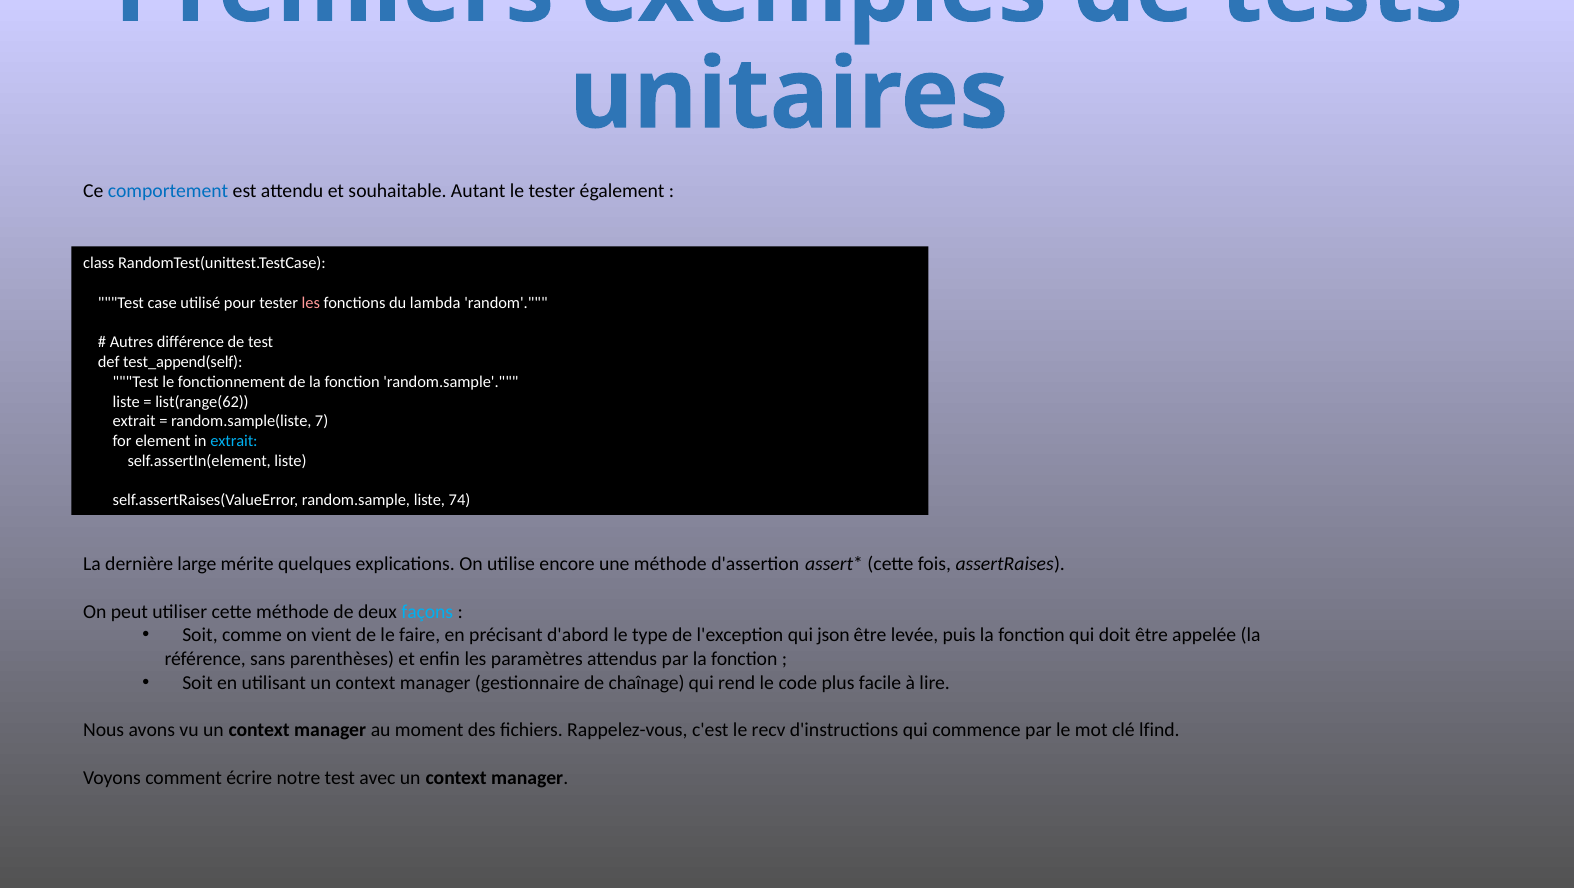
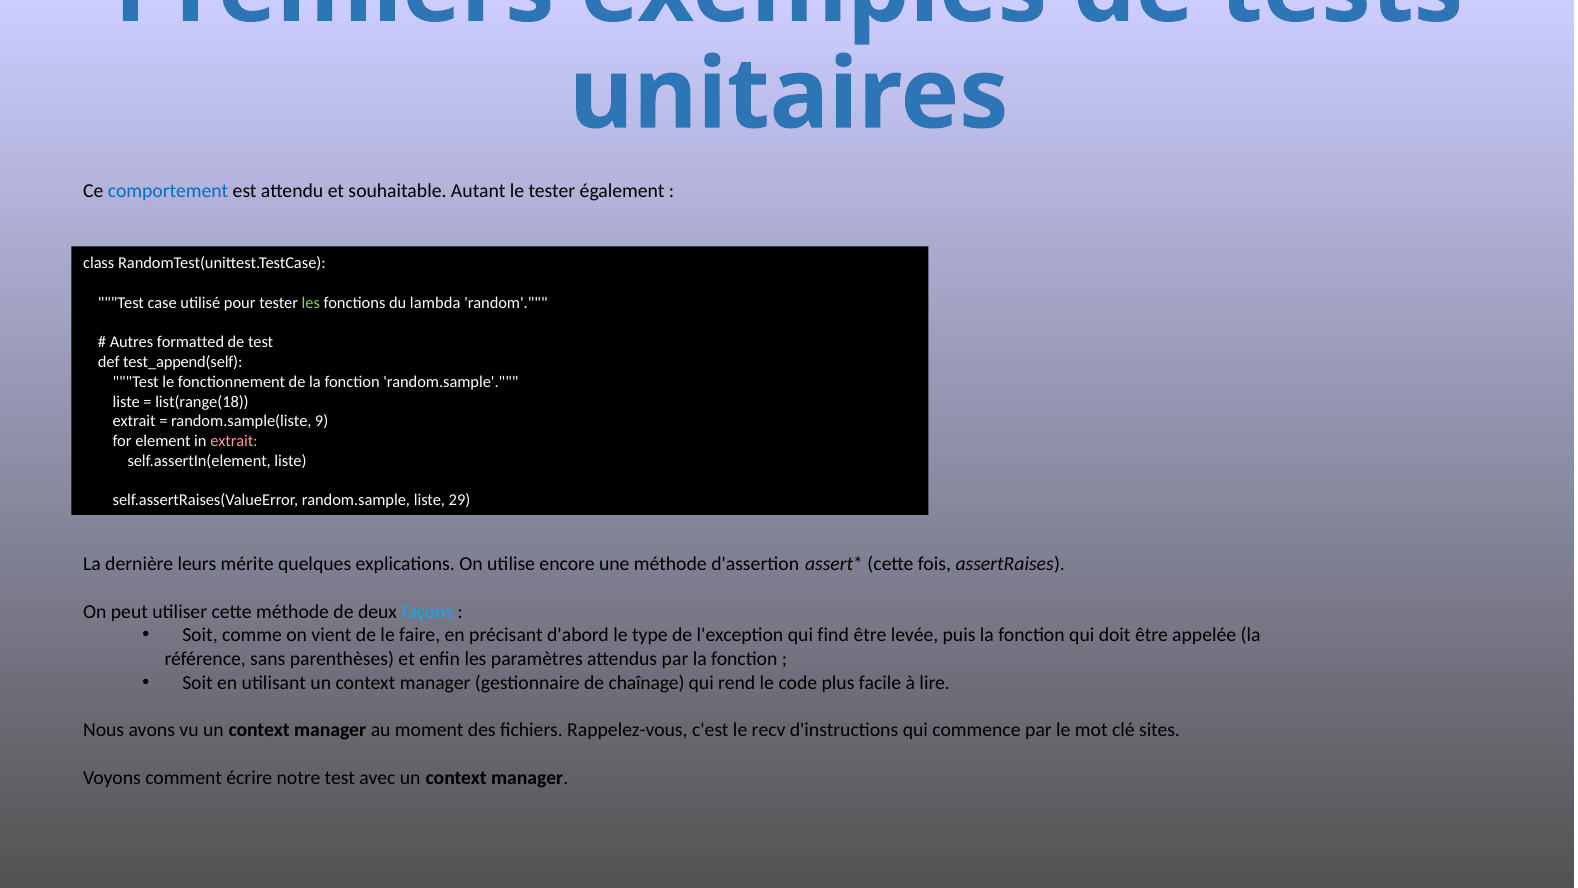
les colour: pink -> light green (311, 303)
différence: différence -> formatted (191, 342)
list(range(62: list(range(62 -> list(range(18 (202, 401)
7: 7 -> 9 (322, 421)
extrait colour: light blue -> pink (234, 441)
74: 74 -> 29 (459, 500)
large: large -> leurs (197, 564)
json: json -> find (833, 635)
lfind: lfind -> sites (1160, 730)
